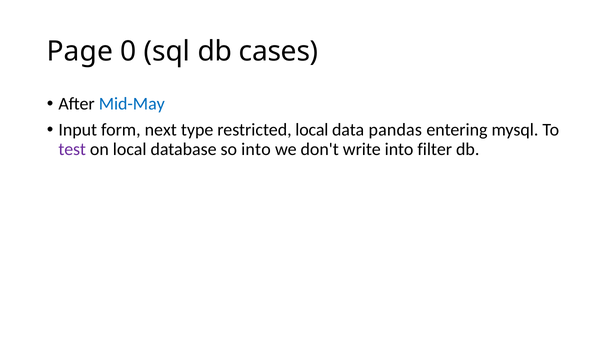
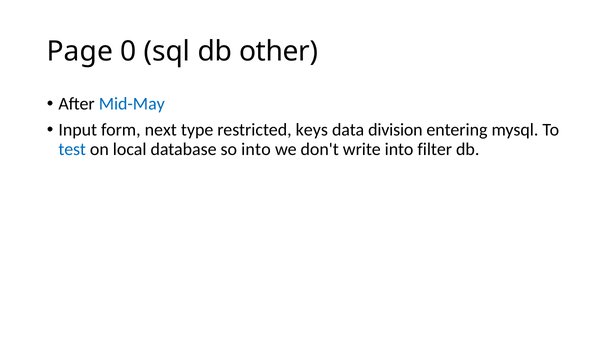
cases: cases -> other (279, 52)
restricted local: local -> keys (312, 130)
pandas: pandas -> division (395, 130)
test colour: purple -> blue (72, 149)
